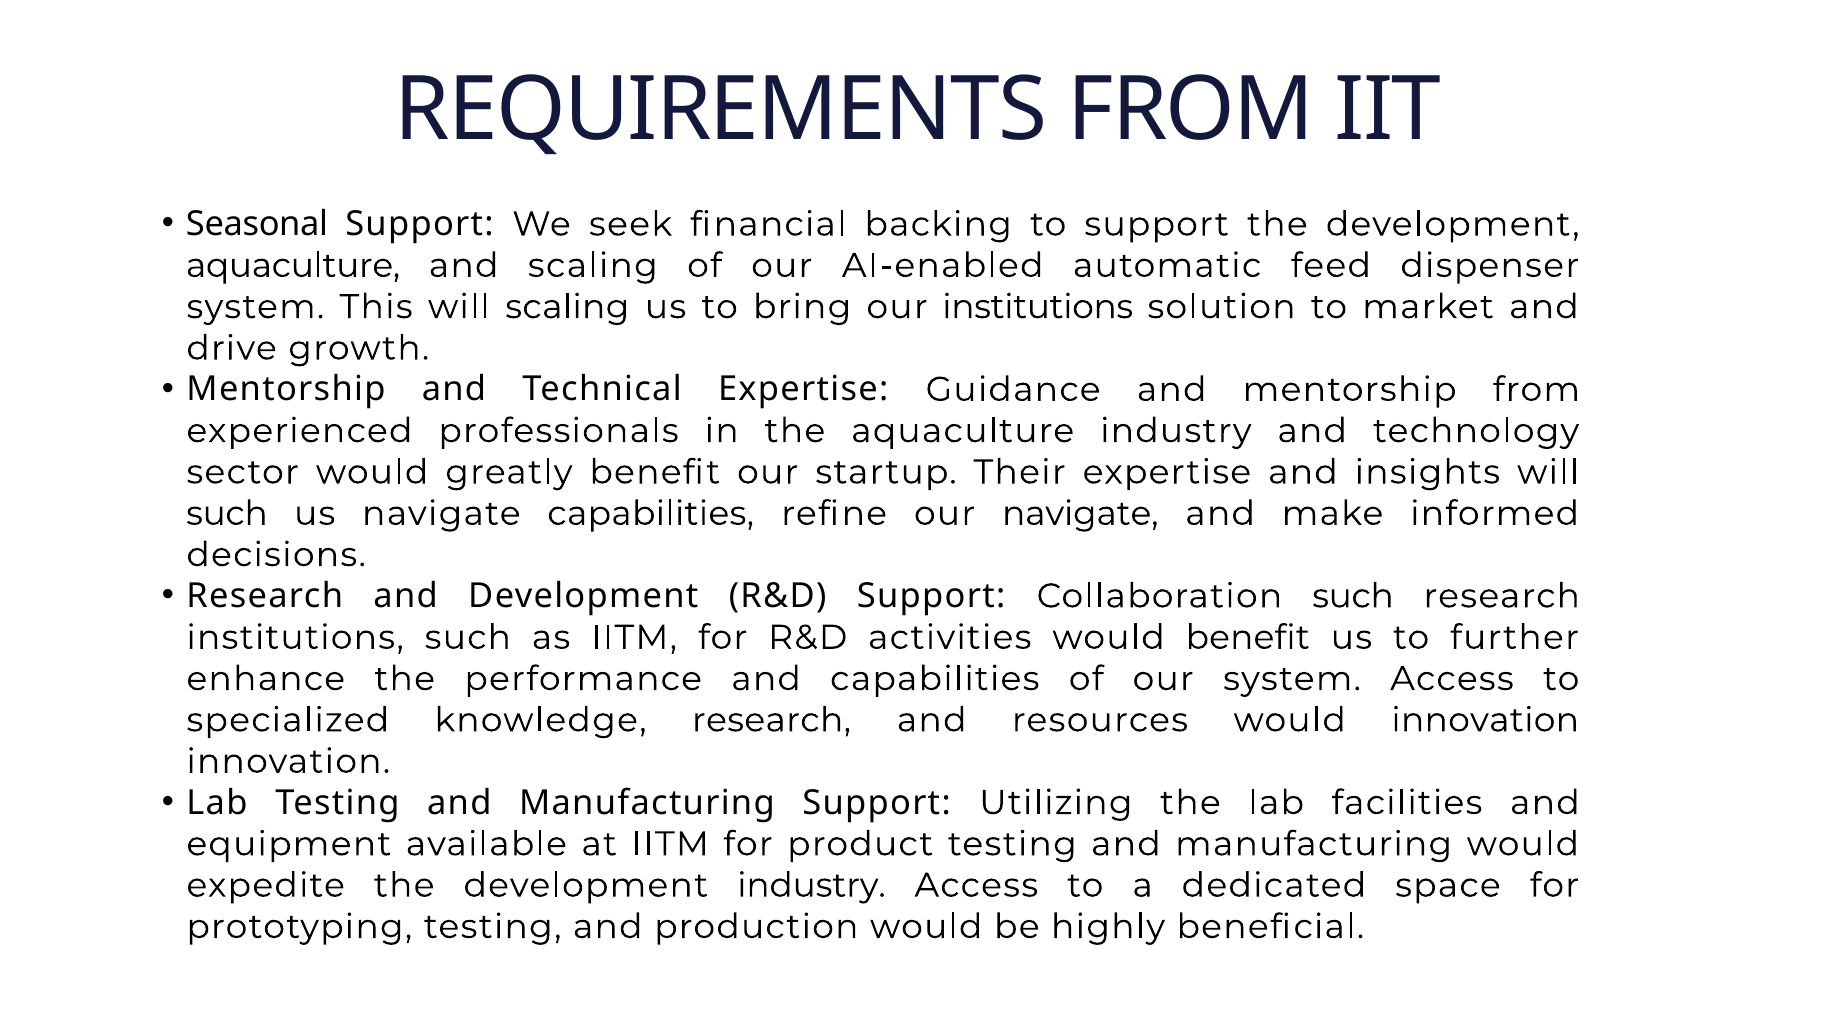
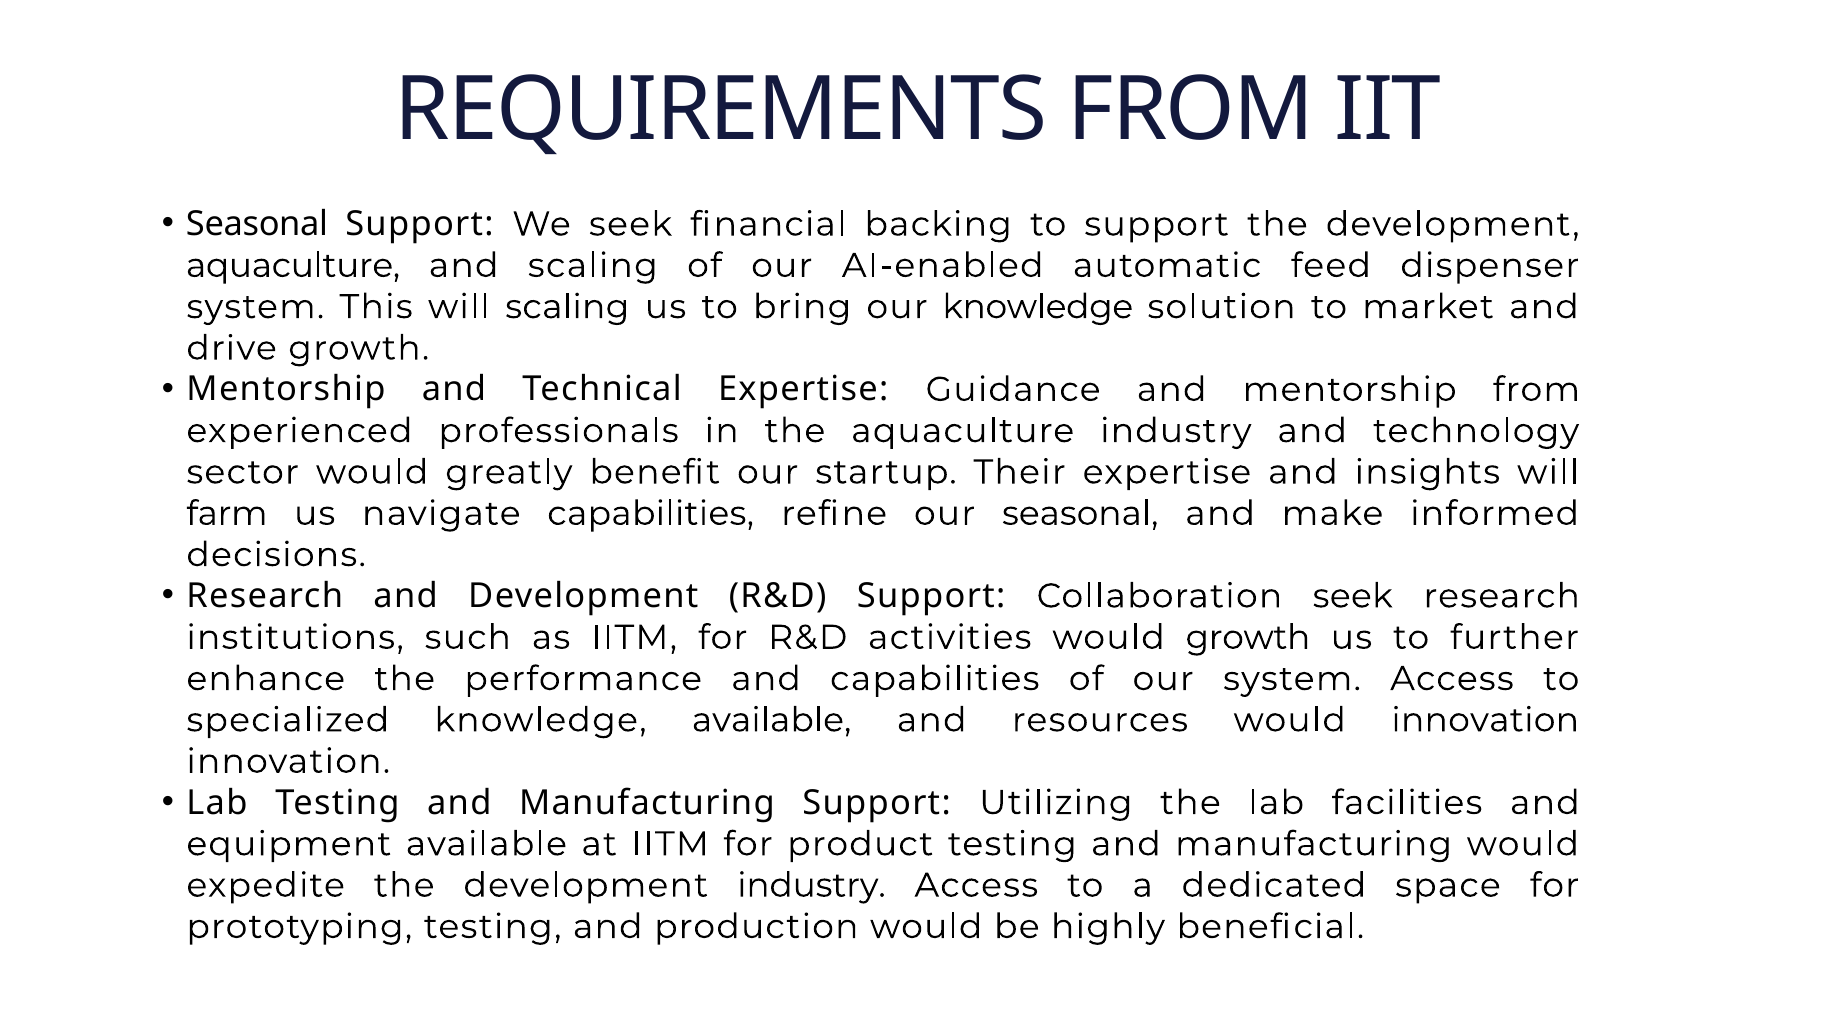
our institutions: institutions -> knowledge (1038, 307)
such: such -> farm (227, 513)
our navigate: navigate -> seasonal (1080, 513)
Collaboration such: such -> seek (1353, 596)
would benefit: benefit -> growth (1248, 637)
knowledge research: research -> available (772, 720)
